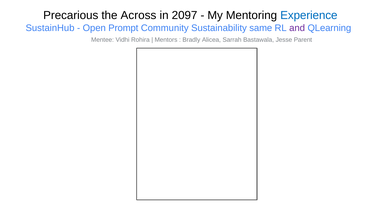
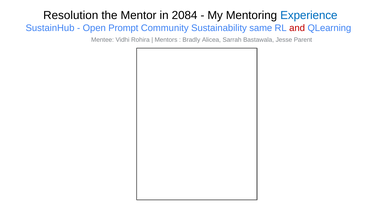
Precarious: Precarious -> Resolution (71, 15)
Across: Across -> Mentor (139, 15)
2097: 2097 -> 2084 (185, 15)
and colour: purple -> red (297, 28)
